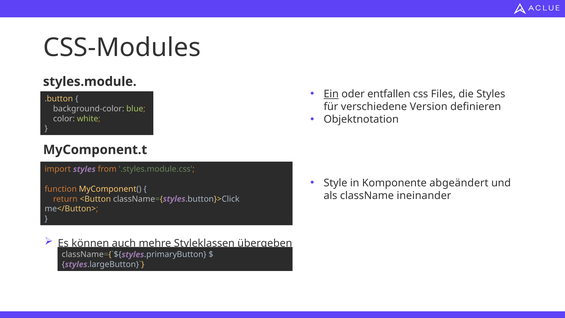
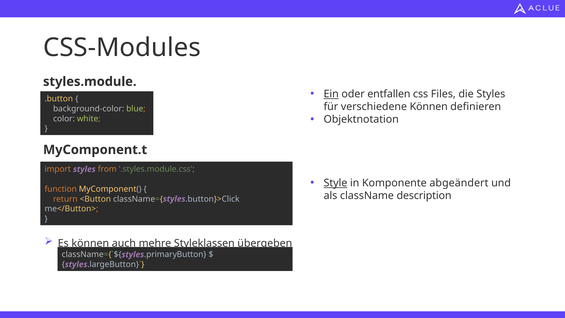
verschiedene Version: Version -> Können (429, 107)
Style underline: none -> present (335, 183)
ineinander: ineinander -> description (424, 196)
